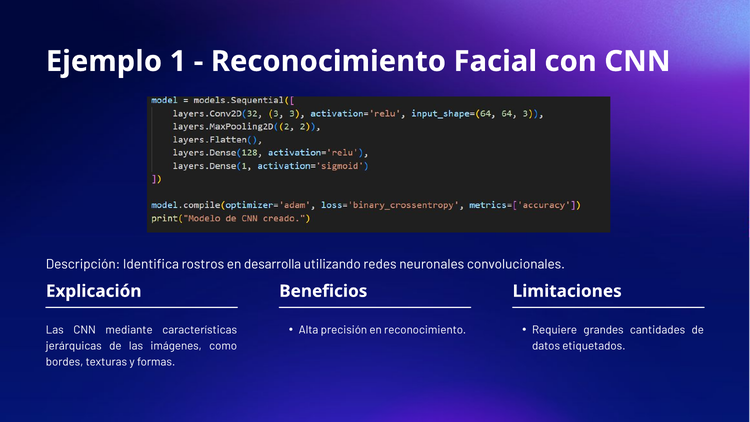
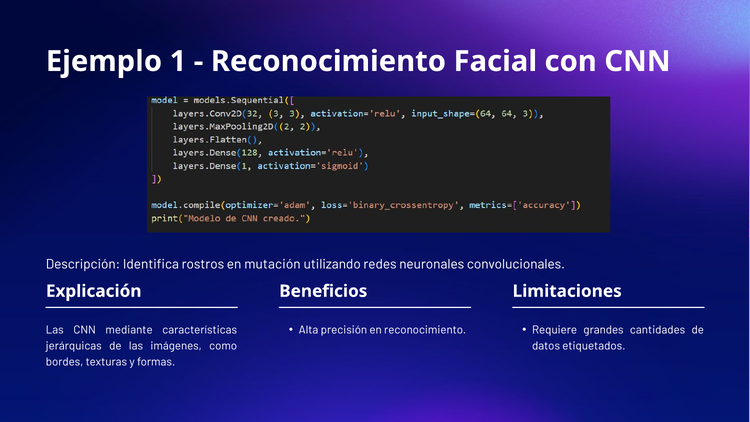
desarrolla: desarrolla -> mutación (272, 264)
